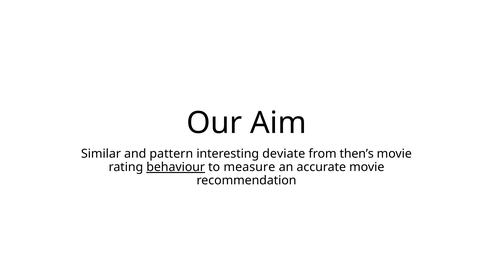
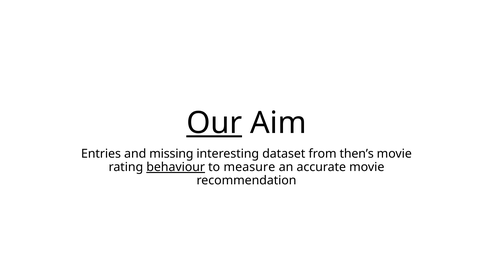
Our underline: none -> present (214, 123)
Similar: Similar -> Entries (101, 154)
pattern: pattern -> missing (171, 154)
deviate: deviate -> dataset (284, 154)
